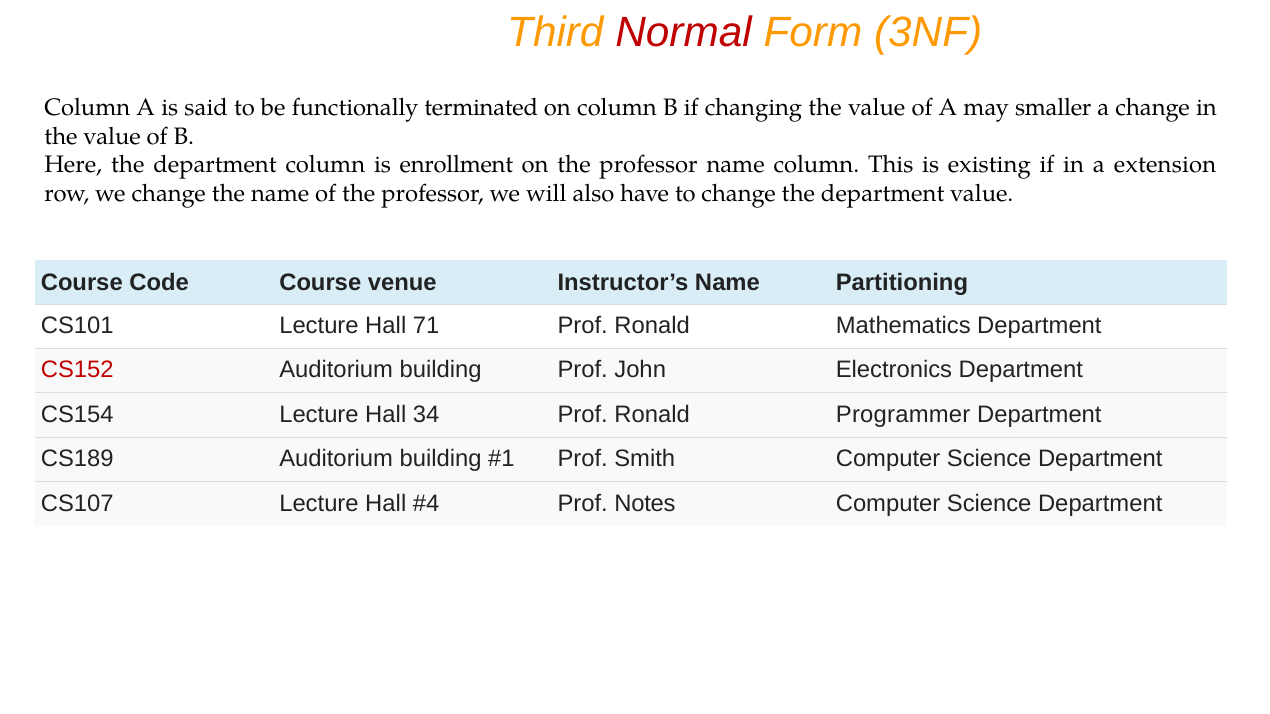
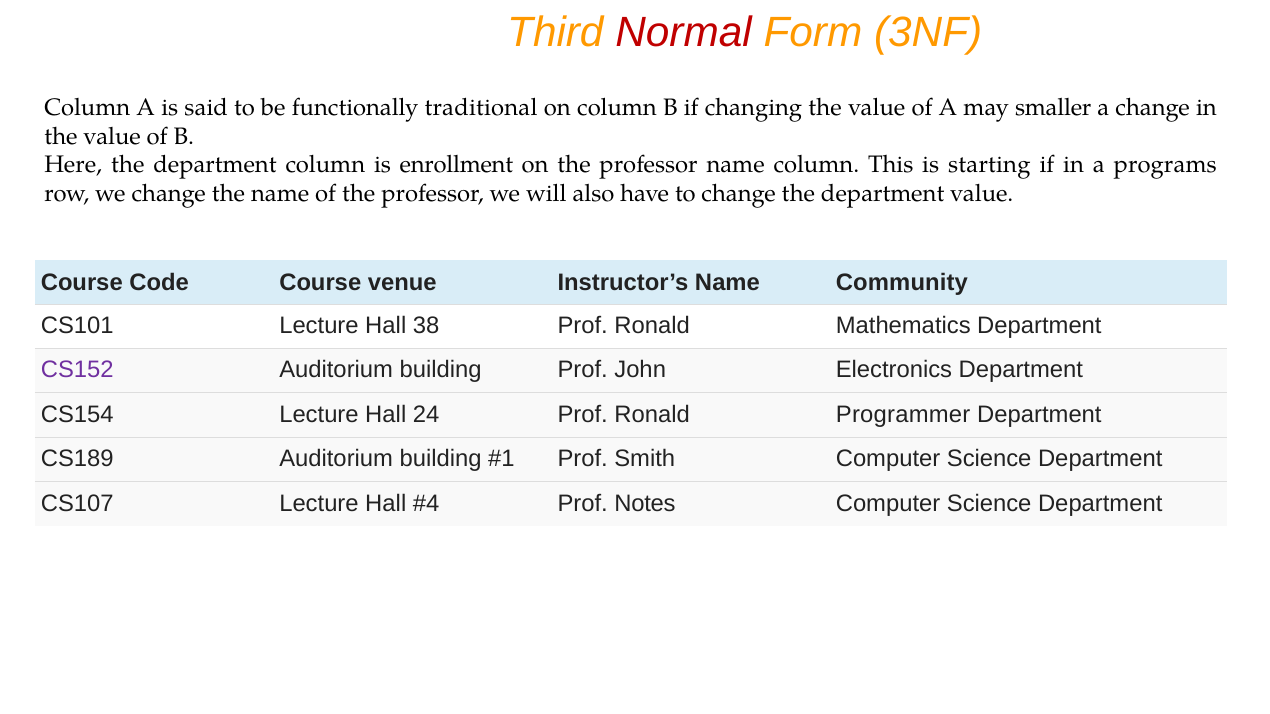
terminated: terminated -> traditional (481, 108)
existing: existing -> starting (989, 165)
extension: extension -> programs (1165, 165)
Partitioning: Partitioning -> Community (902, 282)
71: 71 -> 38 (426, 326)
CS152 colour: red -> purple (77, 370)
34: 34 -> 24 (426, 415)
